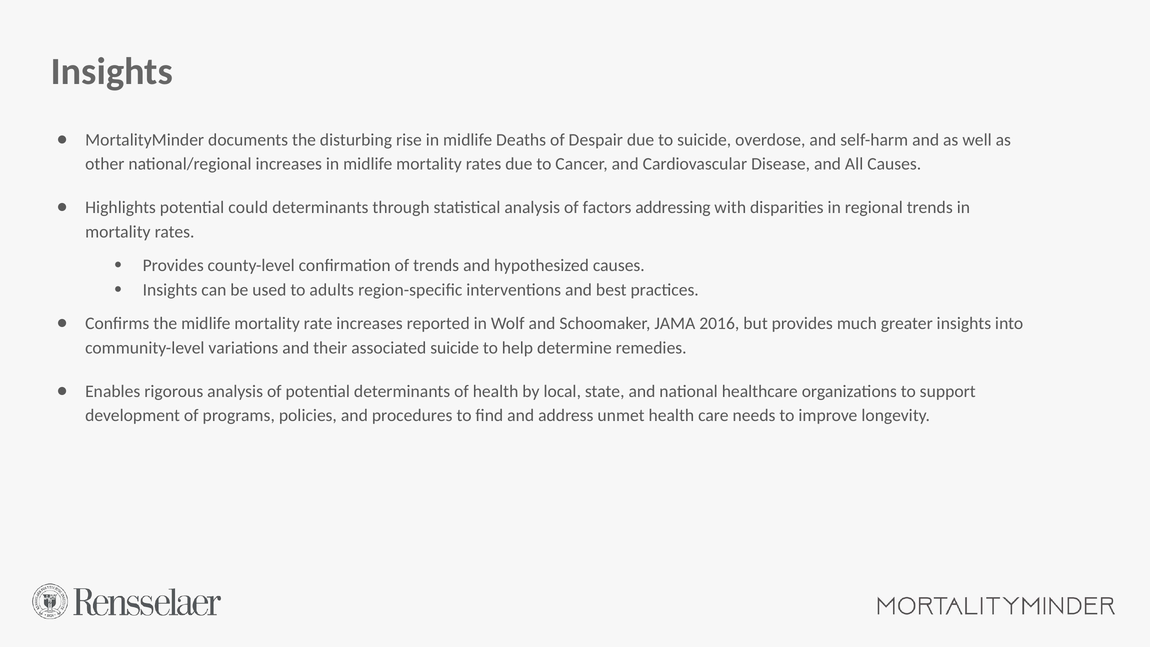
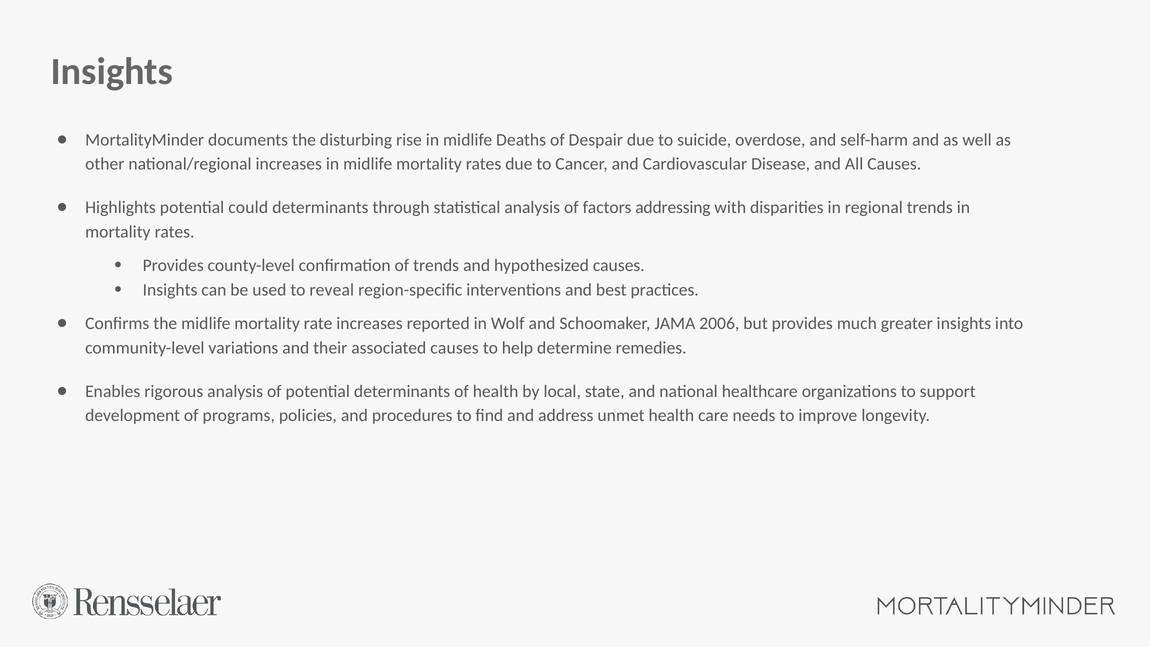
adults: adults -> reveal (332, 290)
2016: 2016 -> 2006 (719, 324)
associated suicide: suicide -> causes (455, 348)
